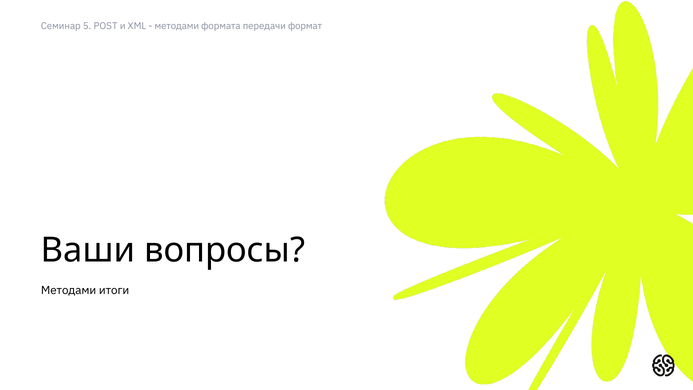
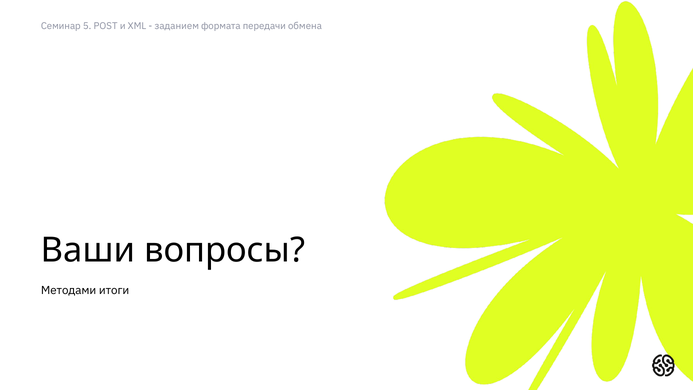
методами: методами -> заданием (177, 26)
формат: формат -> обмена (305, 26)
